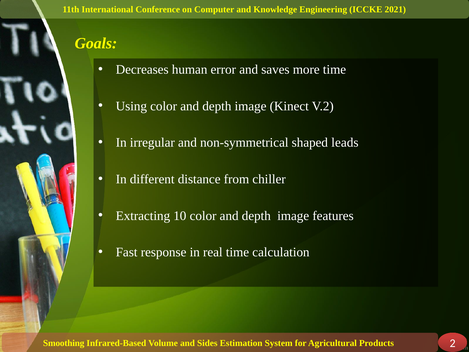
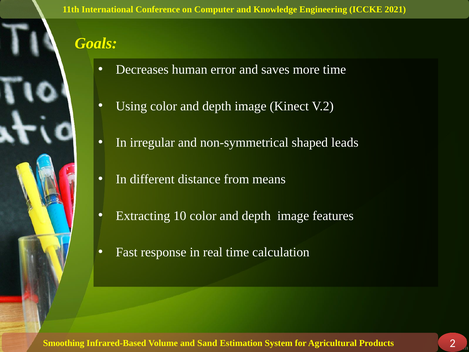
chiller: chiller -> means (269, 179)
Sides: Sides -> Sand (207, 343)
